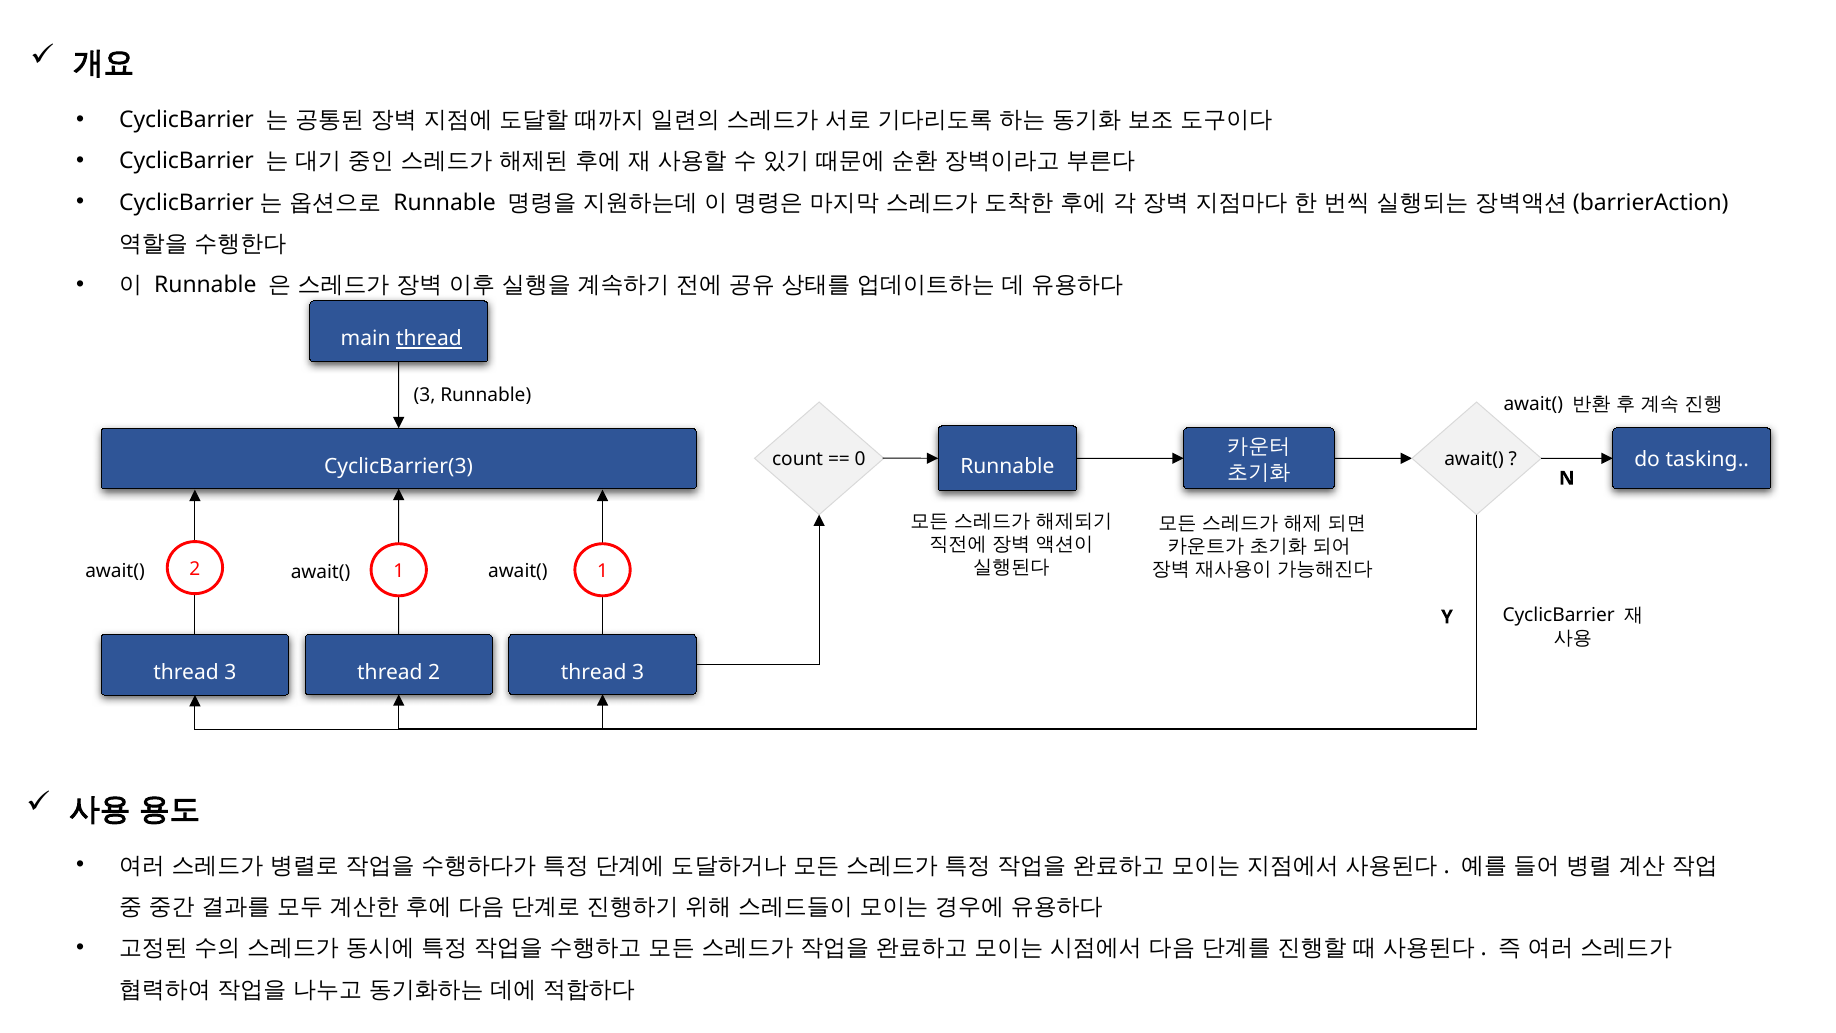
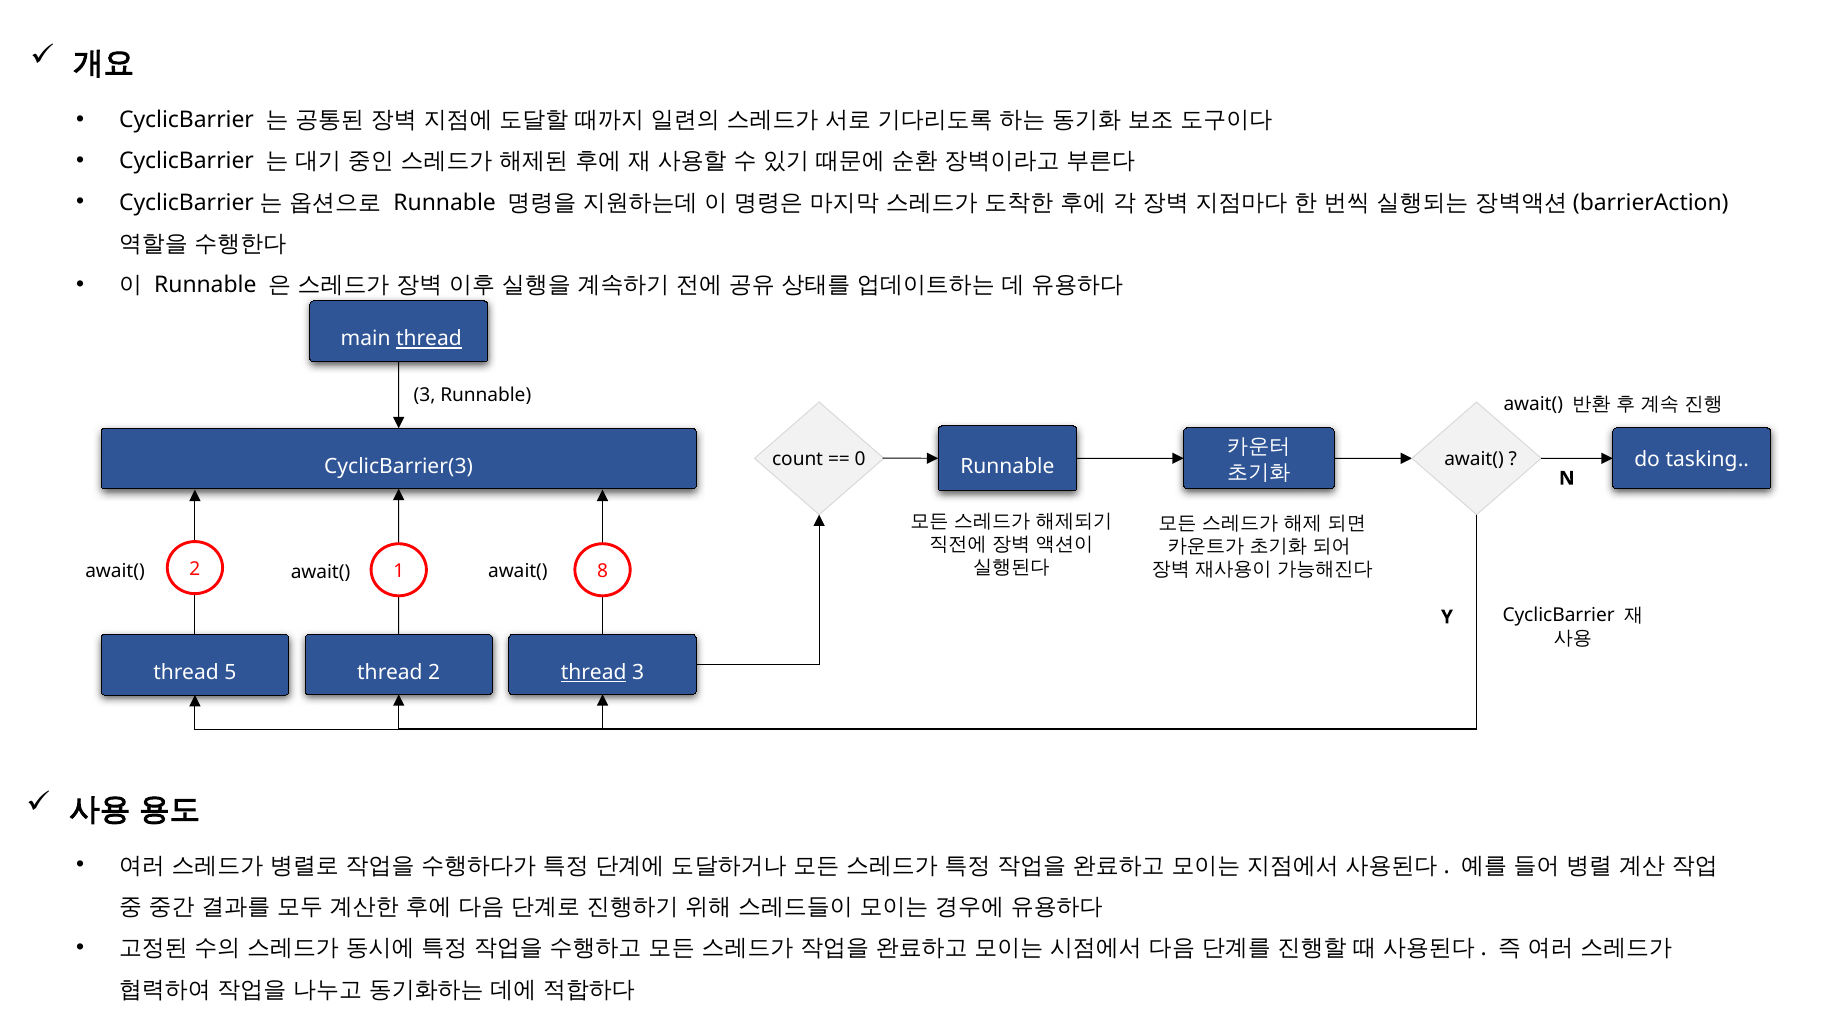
1 1: 1 -> 8 (603, 571)
3: 3 -> 5 (230, 672)
thread underline: none -> present (594, 672)
